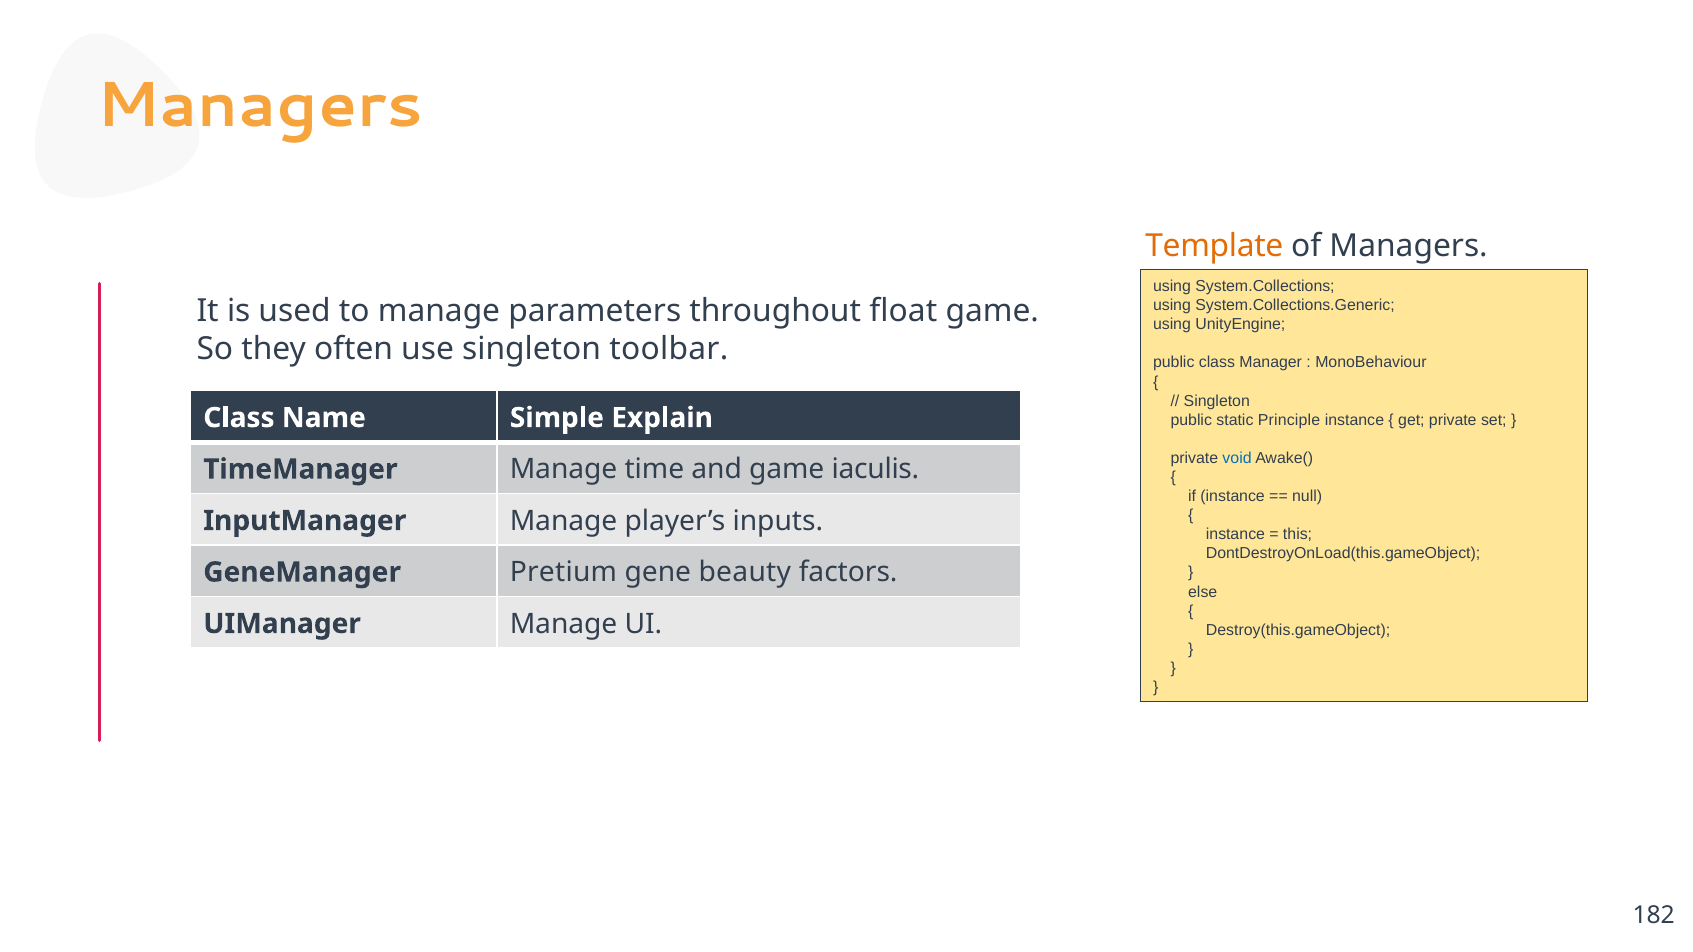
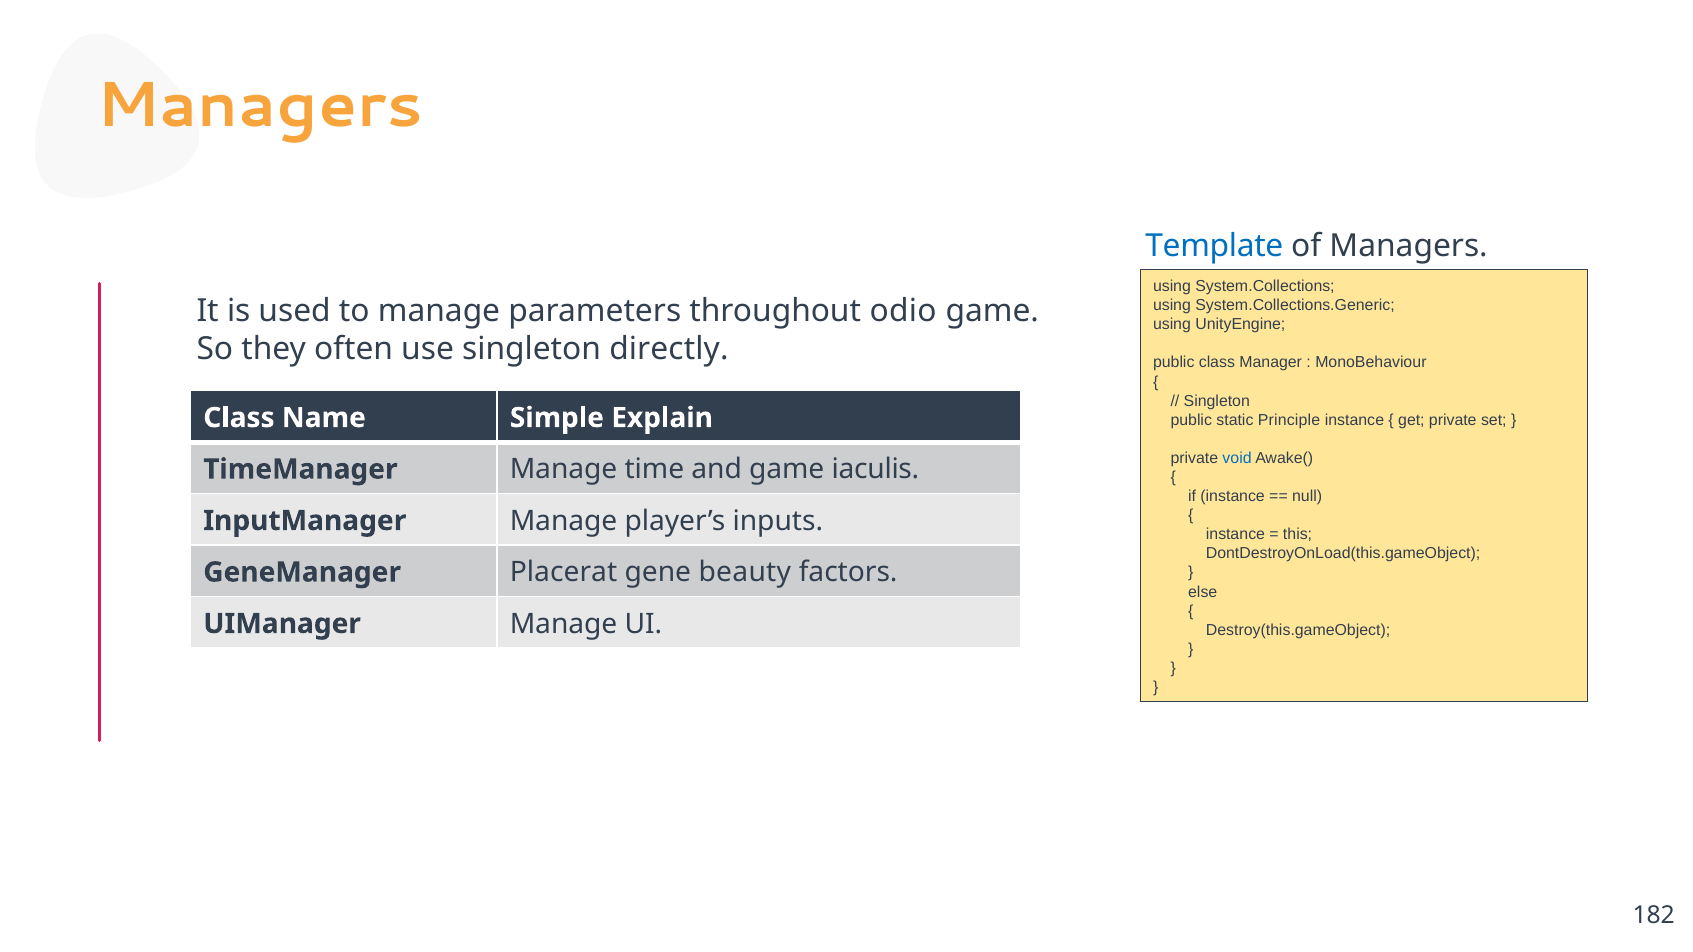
Template colour: orange -> blue (1214, 246)
float: float -> odio (903, 311)
toolbar: toolbar -> directly (669, 349)
Pretium: Pretium -> Placerat (564, 572)
